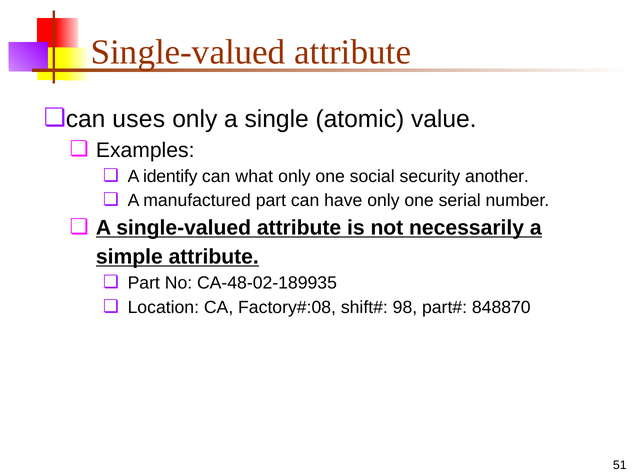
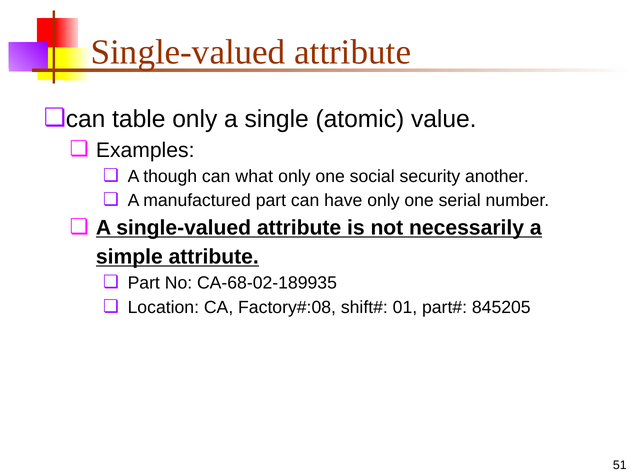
uses: uses -> table (139, 119)
identify: identify -> though (170, 176)
CA-48-02-189935: CA-48-02-189935 -> CA-68-02-189935 (267, 283)
98: 98 -> 01 (405, 307)
848870: 848870 -> 845205 (501, 307)
